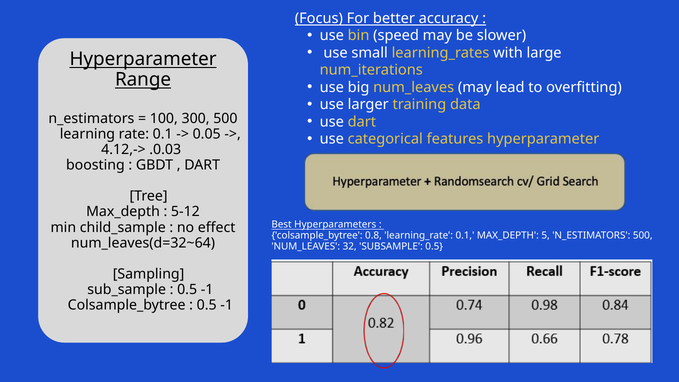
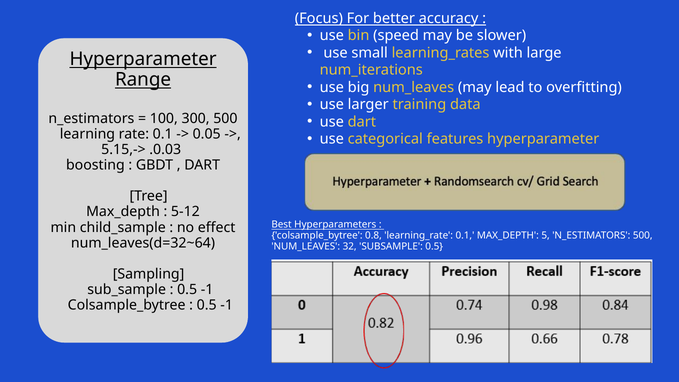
4.12,->: 4.12,-> -> 5.15,-> (123, 150)
